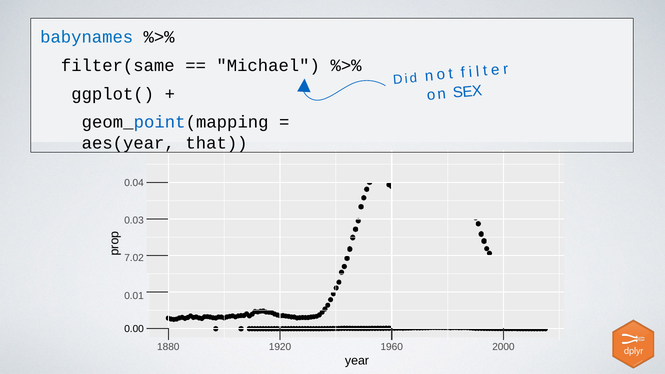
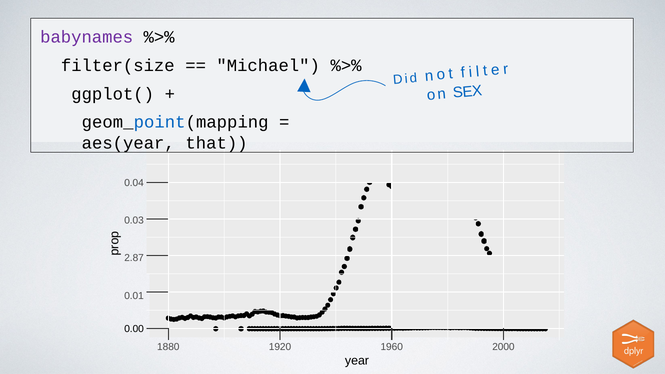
babynames colour: blue -> purple (87, 37)
filter(same: filter(same -> filter(size (118, 66)
7.02: 7.02 -> 2.87 (134, 258)
